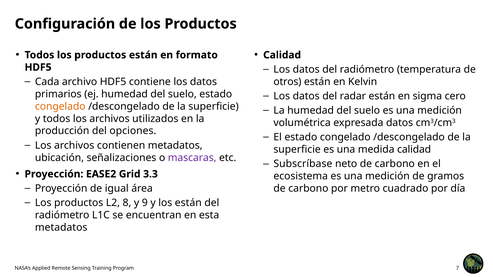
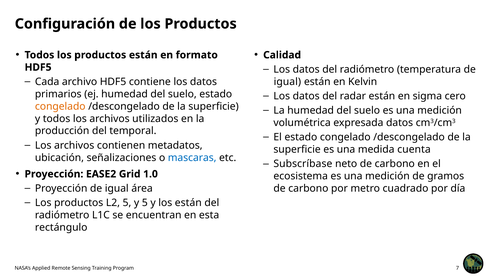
otros: otros -> igual (287, 82)
opciones: opciones -> temporal (133, 131)
medida calidad: calidad -> cuenta (414, 150)
mascaras colour: purple -> blue (192, 158)
3.3: 3.3 -> 1.0 (150, 174)
L2 8: 8 -> 5 (127, 203)
y 9: 9 -> 5 (145, 203)
metadatos: metadatos -> rectángulo (61, 228)
